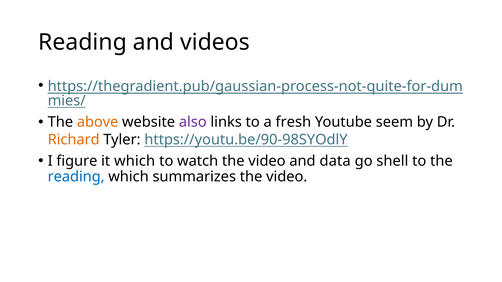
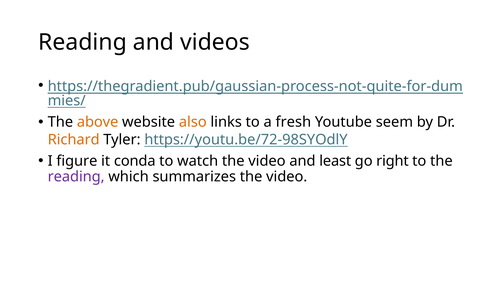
also colour: purple -> orange (193, 122)
https://youtu.be/90-98SYOdlY: https://youtu.be/90-98SYOdlY -> https://youtu.be/72-98SYOdlY (246, 140)
it which: which -> conda (135, 161)
data: data -> least (335, 161)
shell: shell -> right (392, 161)
reading colour: blue -> purple (76, 177)
